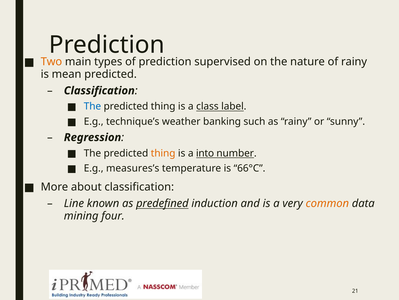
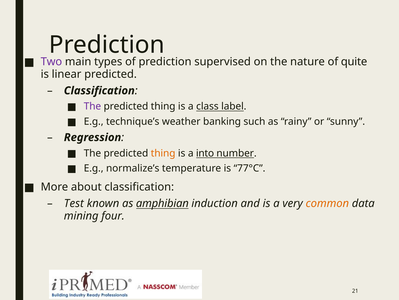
Two colour: orange -> purple (51, 62)
of rainy: rainy -> quite (354, 62)
mean: mean -> linear (67, 74)
The colour: blue -> purple (92, 106)
measures’s: measures’s -> normalize’s (133, 168)
66°C: 66°C -> 77°C (250, 168)
Line: Line -> Test (74, 203)
predefined: predefined -> amphibian (162, 203)
